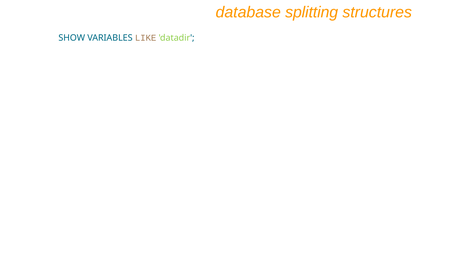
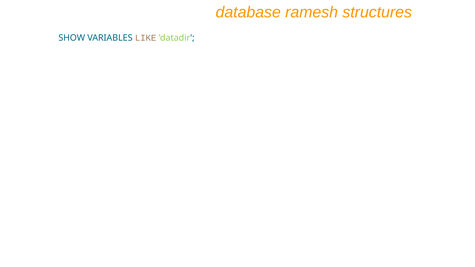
splitting: splitting -> ramesh (312, 12)
